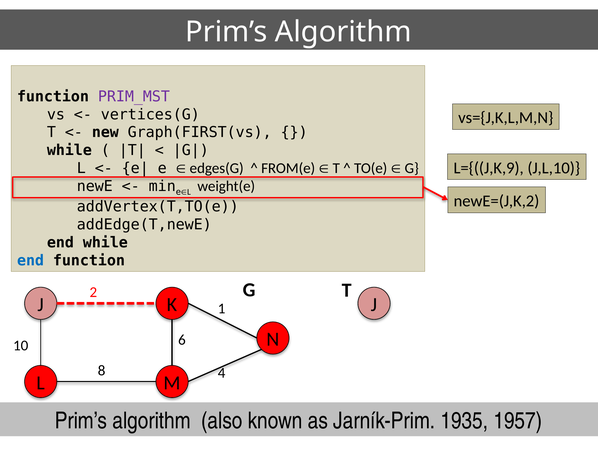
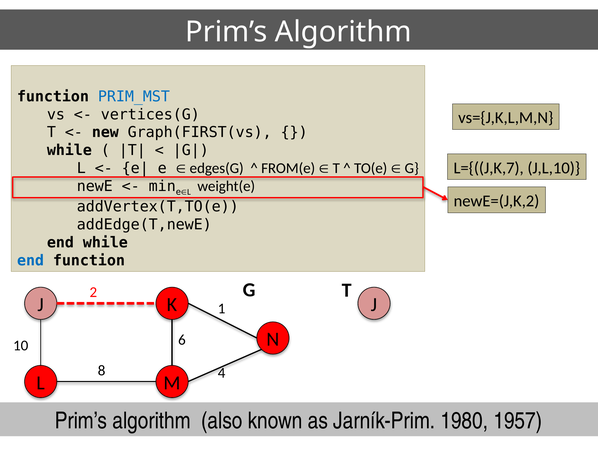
PRIM_MST colour: purple -> blue (134, 96)
L={((J,K,9: L={((J,K,9 -> L={((J,K,7 (489, 168)
1935: 1935 -> 1980 (464, 420)
